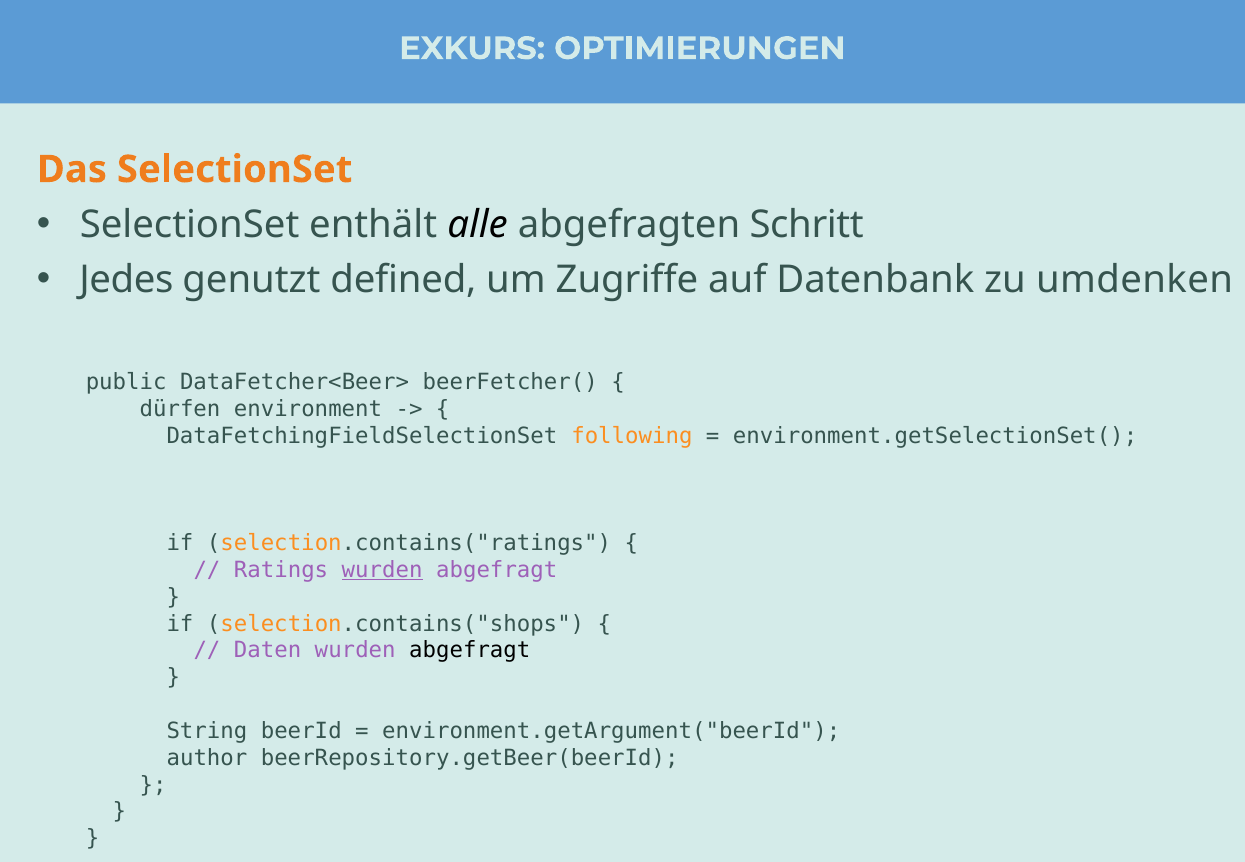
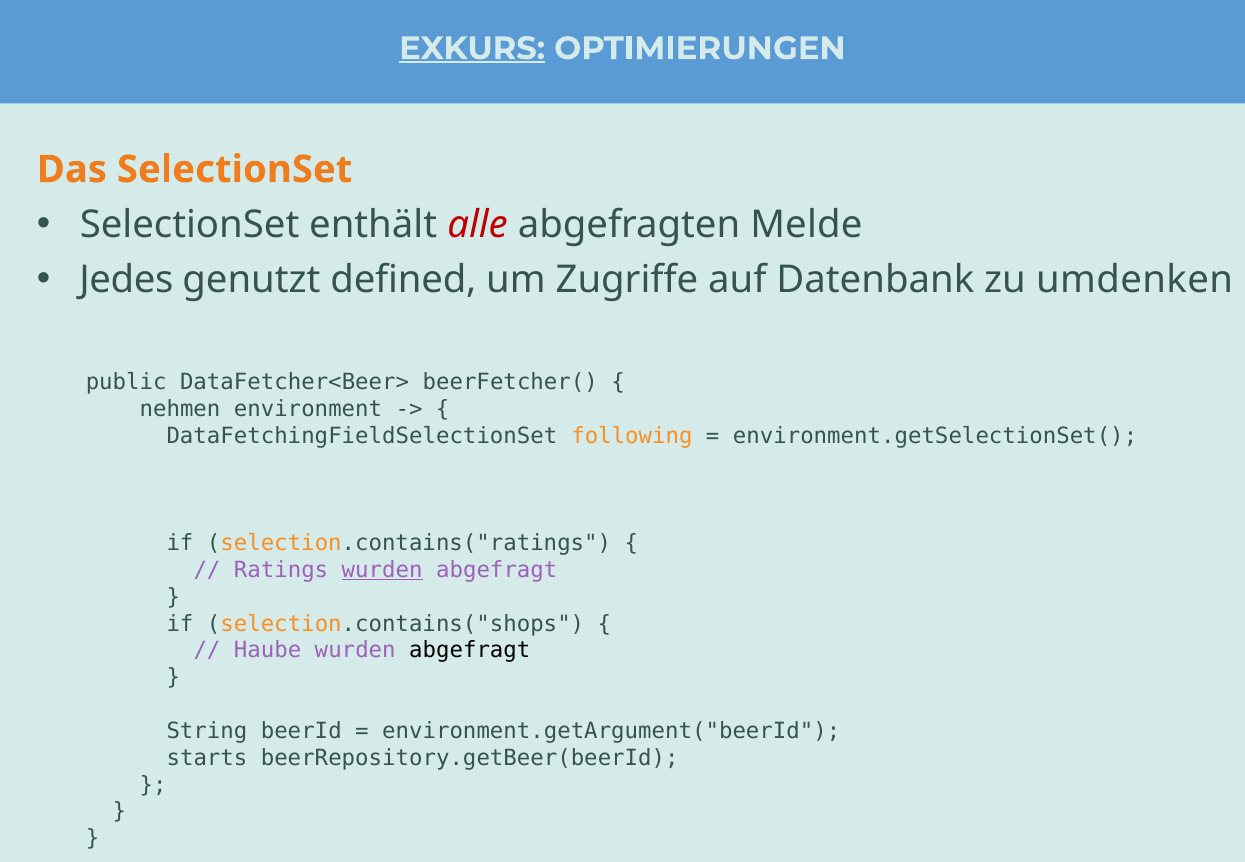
EXKURS underline: none -> present (472, 48)
alle colour: black -> red (478, 225)
Schritt: Schritt -> Melde (806, 225)
dürfen: dürfen -> nehmen (180, 409)
Daten: Daten -> Haube (268, 651)
author: author -> starts (207, 758)
